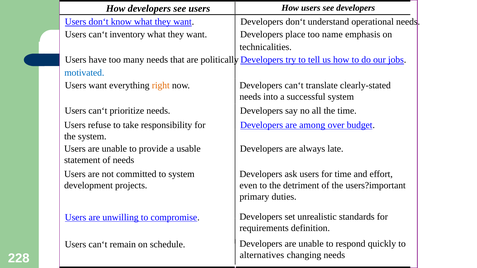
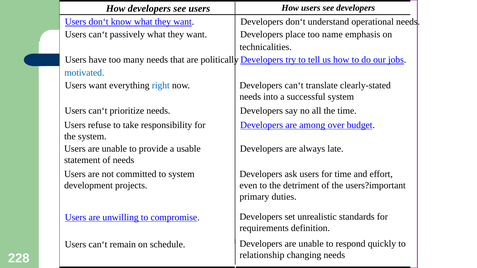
inventory: inventory -> passively (127, 35)
right colour: orange -> blue (161, 85)
alternatives: alternatives -> relationship (262, 255)
